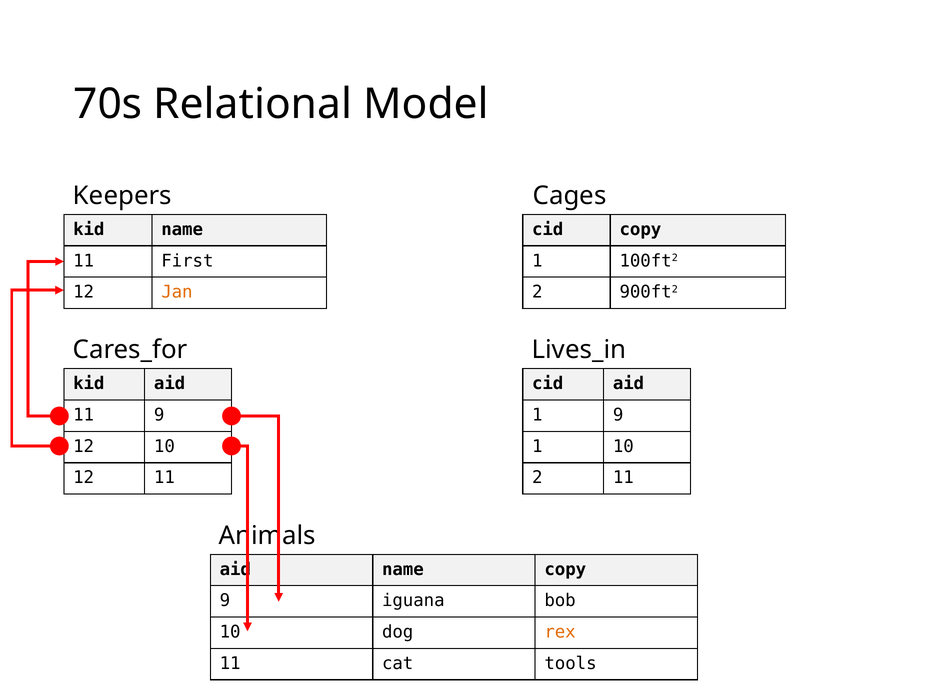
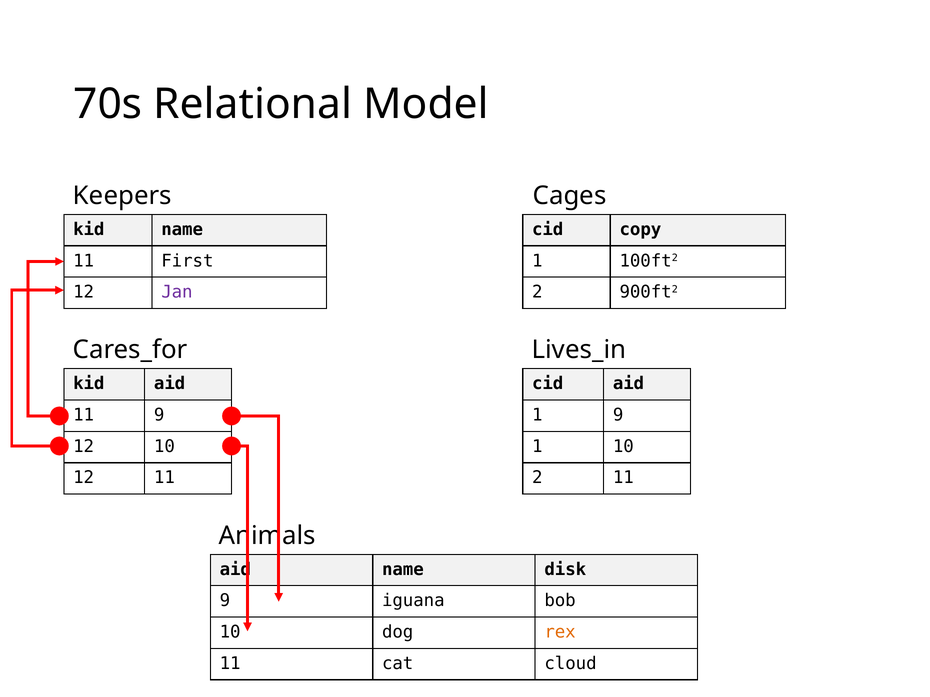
Jan colour: orange -> purple (177, 292)
name copy: copy -> disk (565, 570)
tools: tools -> cloud (571, 664)
